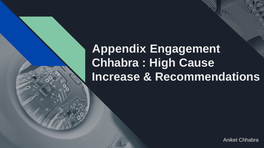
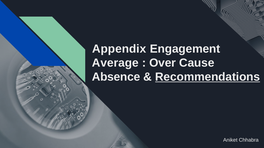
Chhabra: Chhabra -> Average (115, 63)
High: High -> Over (163, 63)
Increase: Increase -> Absence (116, 77)
Recommendations underline: none -> present (208, 77)
